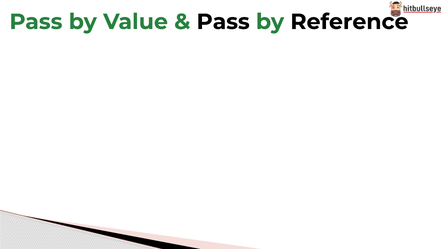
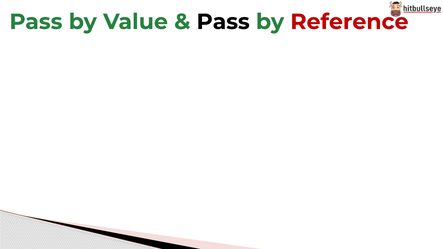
Reference colour: black -> red (349, 22)
